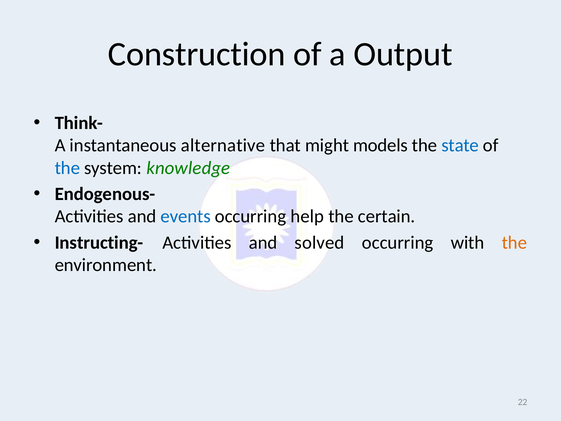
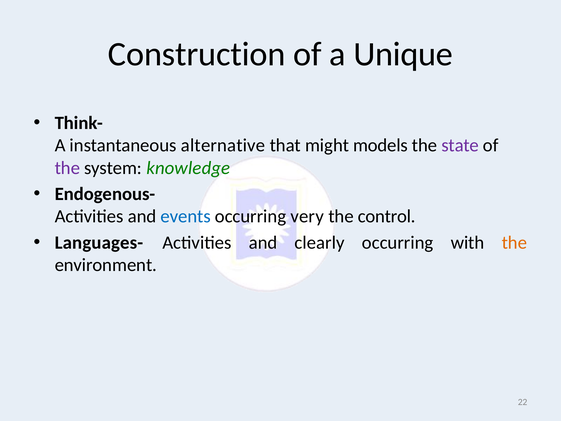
Output: Output -> Unique (403, 54)
state colour: blue -> purple (460, 145)
the colour: blue -> purple (67, 168)
help: help -> very (307, 216)
certain: certain -> control (387, 216)
Instructing-: Instructing- -> Languages- (99, 243)
solved: solved -> clearly (320, 243)
